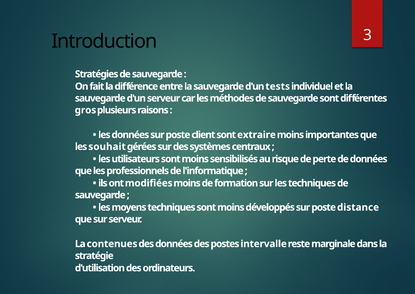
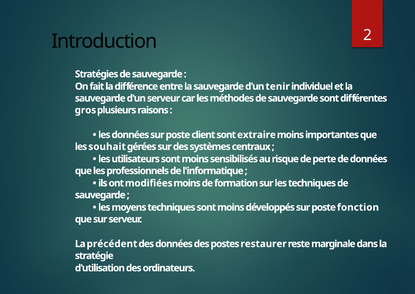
3: 3 -> 2 (367, 35)
tests: tests -> tenir (278, 86)
distance: distance -> fonction (358, 207)
contenues: contenues -> précédent (112, 243)
intervalle: intervalle -> restaurer (264, 243)
